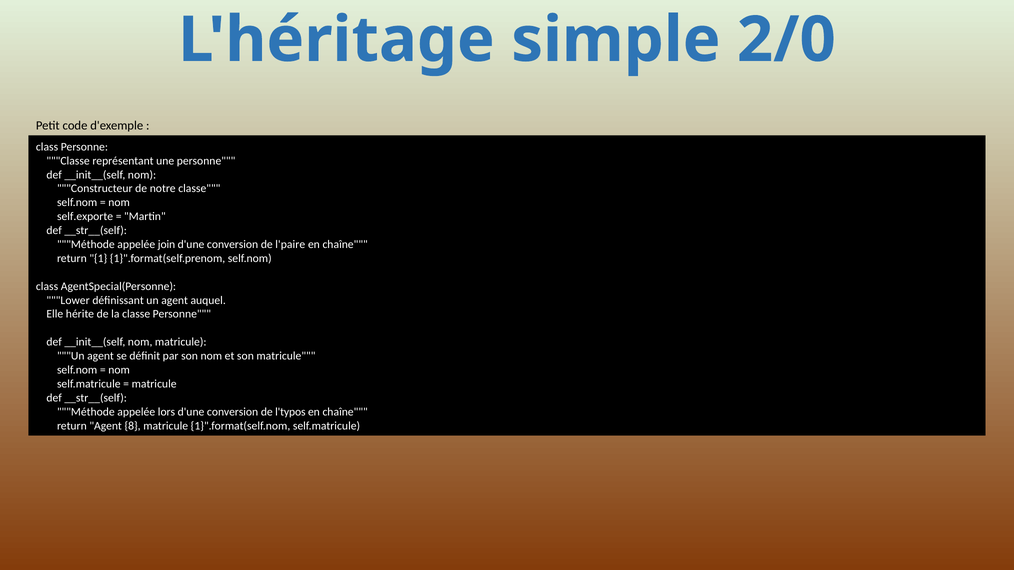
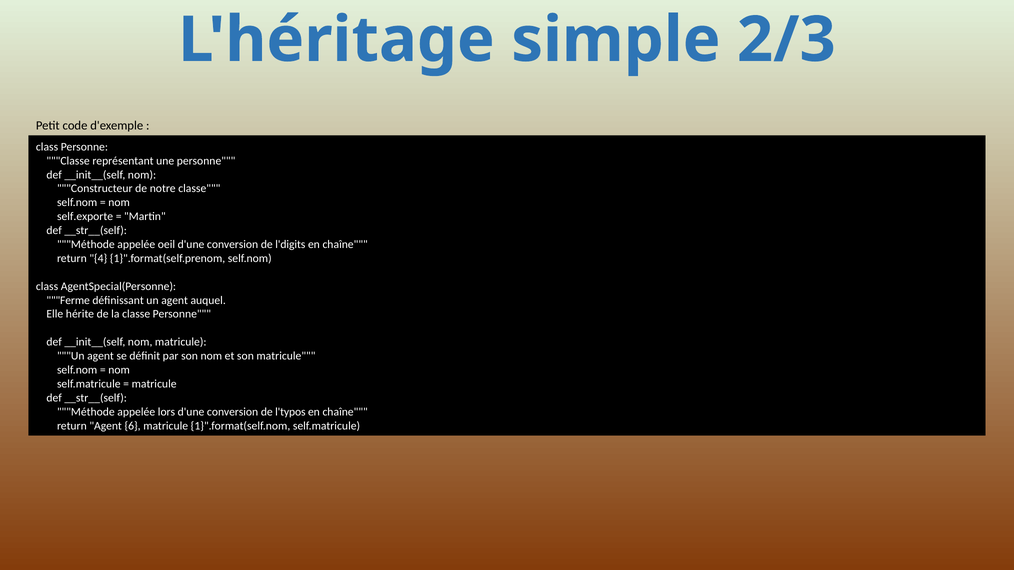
2/0: 2/0 -> 2/3 (786, 40)
join: join -> oeil (166, 245)
l'paire: l'paire -> l'digits (290, 245)
1: 1 -> 4 (98, 259)
Lower: Lower -> Ferme (68, 300)
8: 8 -> 6 (133, 426)
